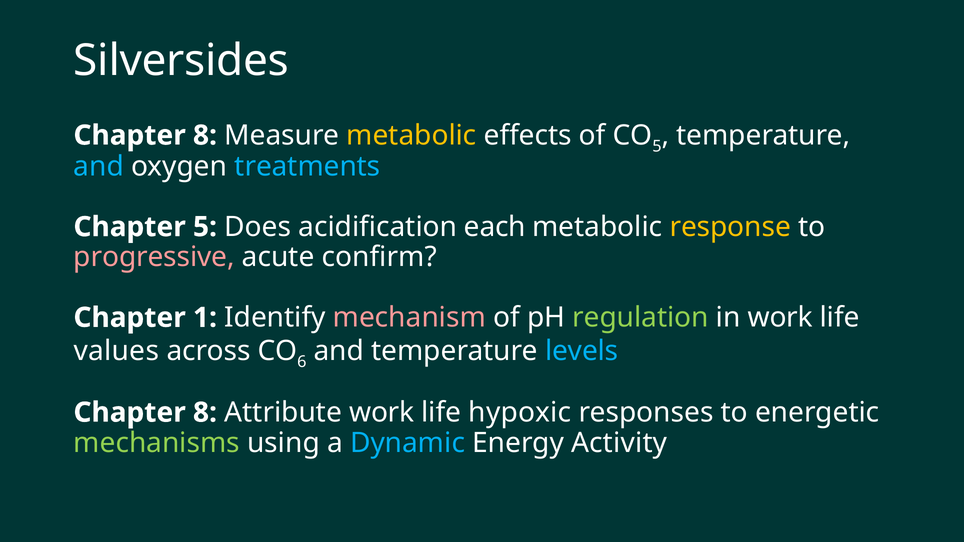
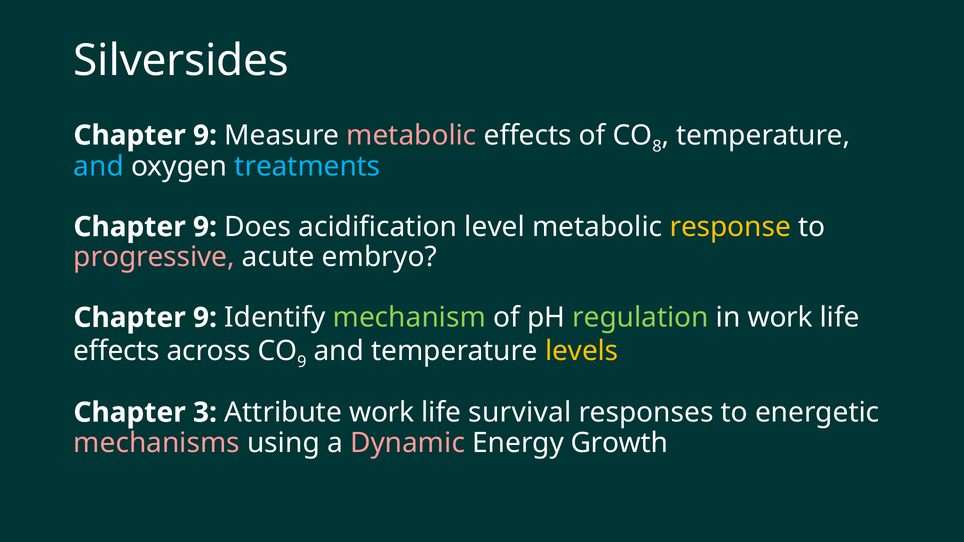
8: 8 -> 9 (205, 135)
metabolic colour: yellow -> pink (411, 135)
5: 5 -> 8 (657, 146)
5: 5 -> 9 (205, 227)
each: each -> level (495, 227)
confirm: confirm -> embryo (379, 257)
1: 1 -> 9 (205, 318)
mechanism colour: pink -> light green (409, 318)
values: values -> effects (117, 351)
6: 6 -> 9 (302, 362)
levels colour: light blue -> yellow (582, 351)
8: 8 -> 3 (205, 413)
hypoxic: hypoxic -> survival (520, 413)
mechanisms colour: light green -> pink (157, 443)
Dynamic colour: light blue -> pink (408, 443)
Activity: Activity -> Growth (619, 443)
